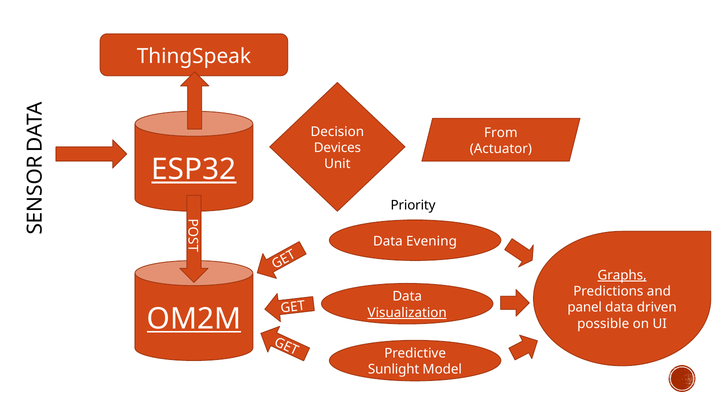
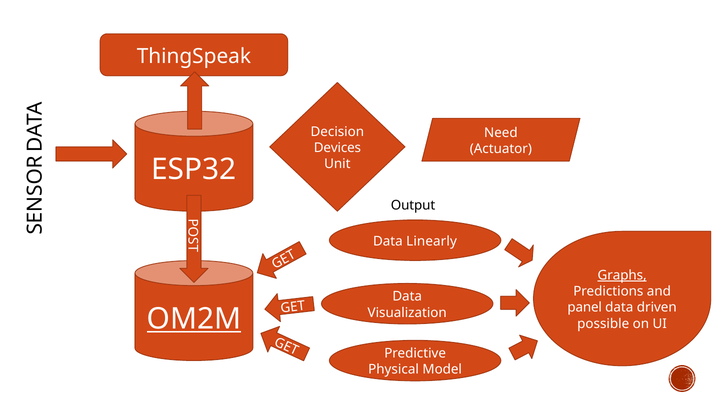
From: From -> Need (501, 133)
ESP32 underline: present -> none (194, 170)
Priority: Priority -> Output (413, 206)
Evening: Evening -> Linearly (432, 241)
Visualization underline: present -> none (407, 313)
Sunlight: Sunlight -> Physical (394, 370)
